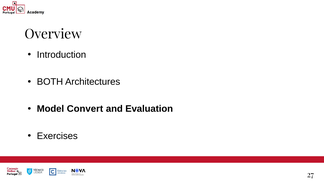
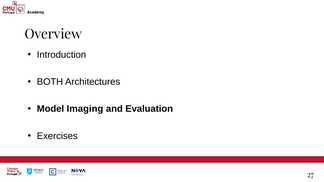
Convert: Convert -> Imaging (85, 109)
